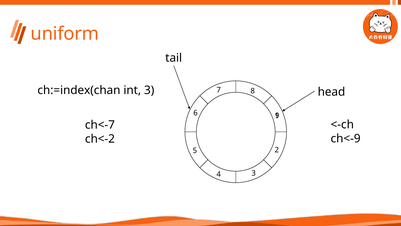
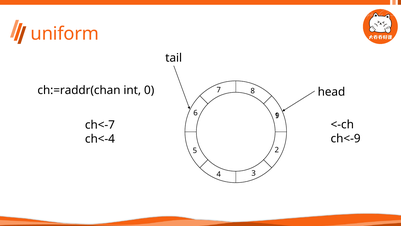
ch:=index(chan: ch:=index(chan -> ch:=raddr(chan (79, 90)
int 3: 3 -> 0 (149, 90)
ch<-2: ch<-2 -> ch<-4 (100, 139)
